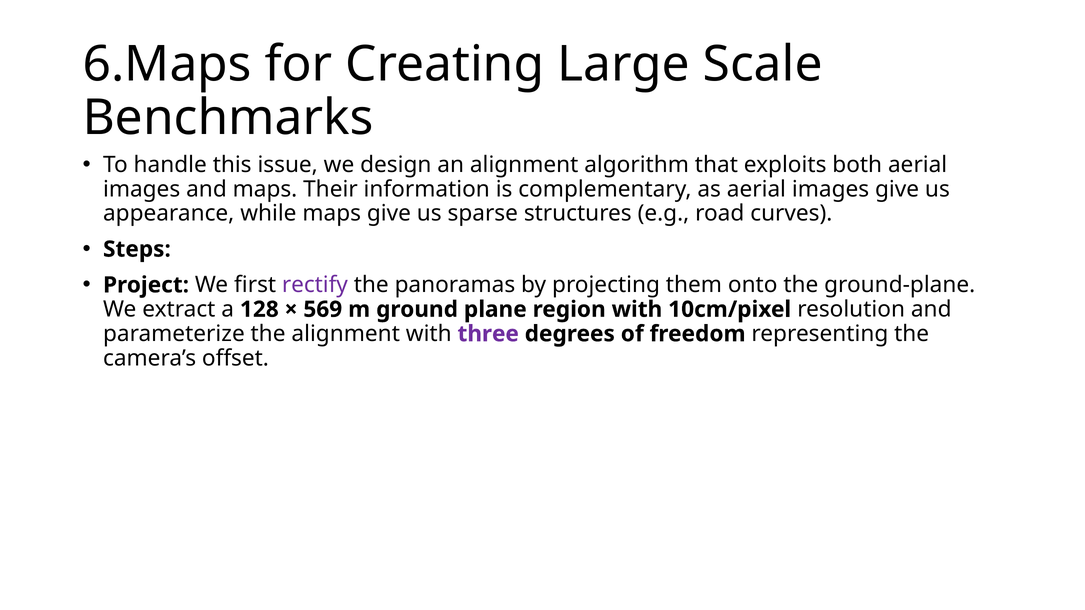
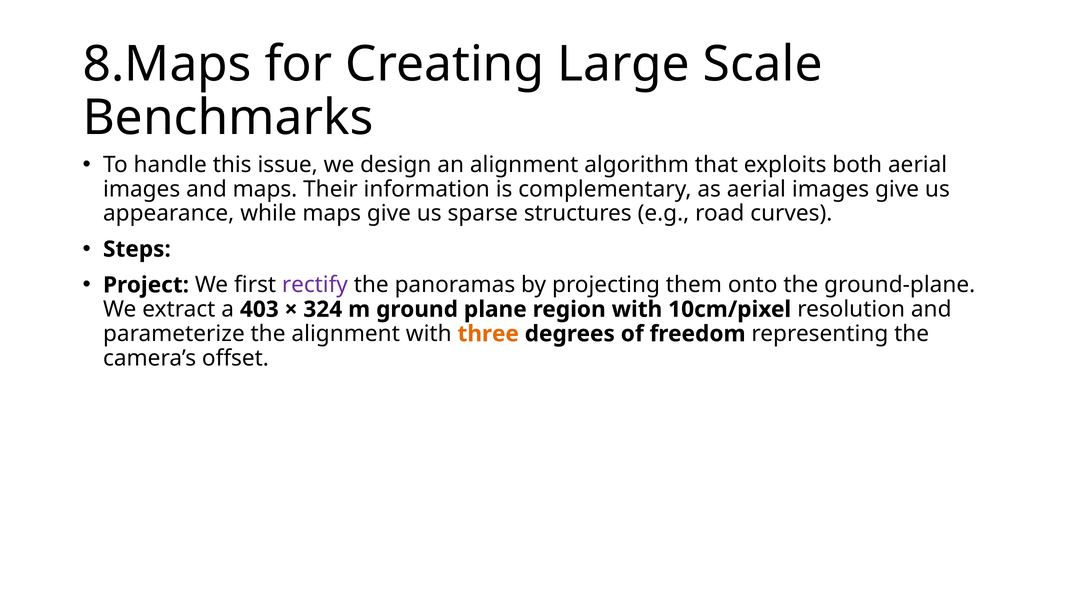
6.Maps: 6.Maps -> 8.Maps (167, 64)
128: 128 -> 403 (259, 310)
569: 569 -> 324 (323, 310)
three colour: purple -> orange (488, 334)
